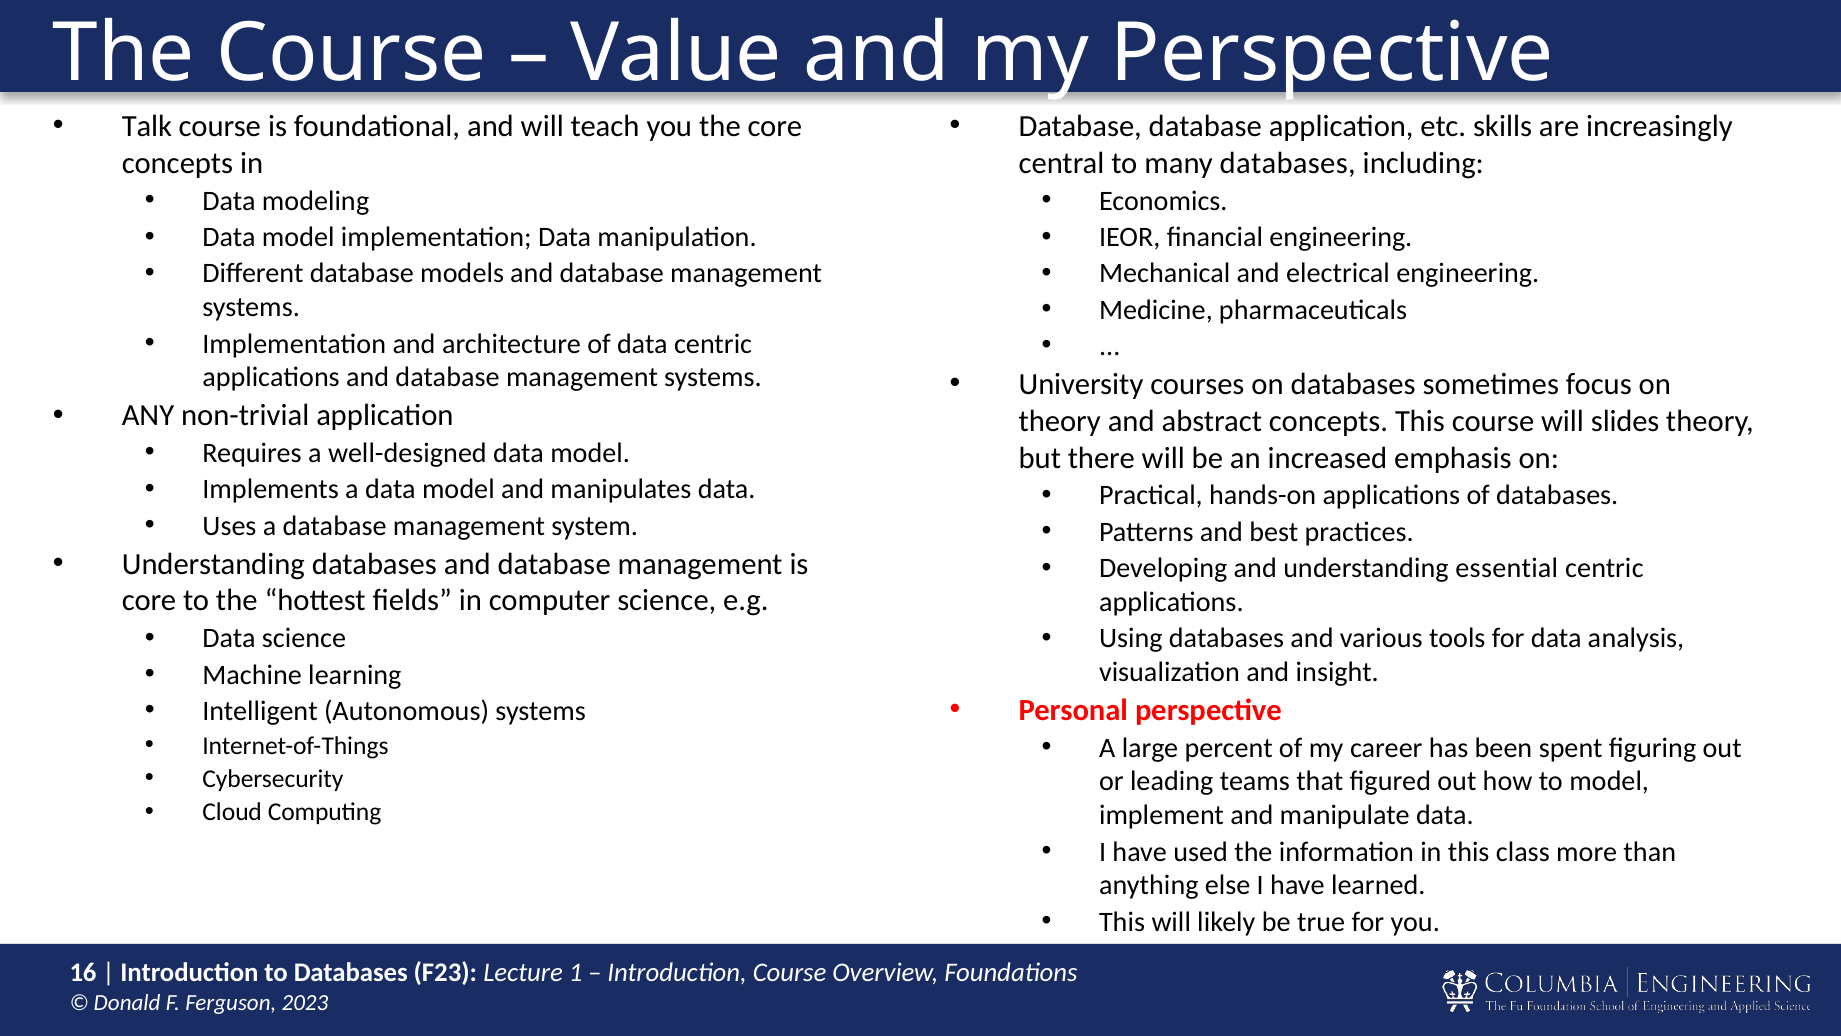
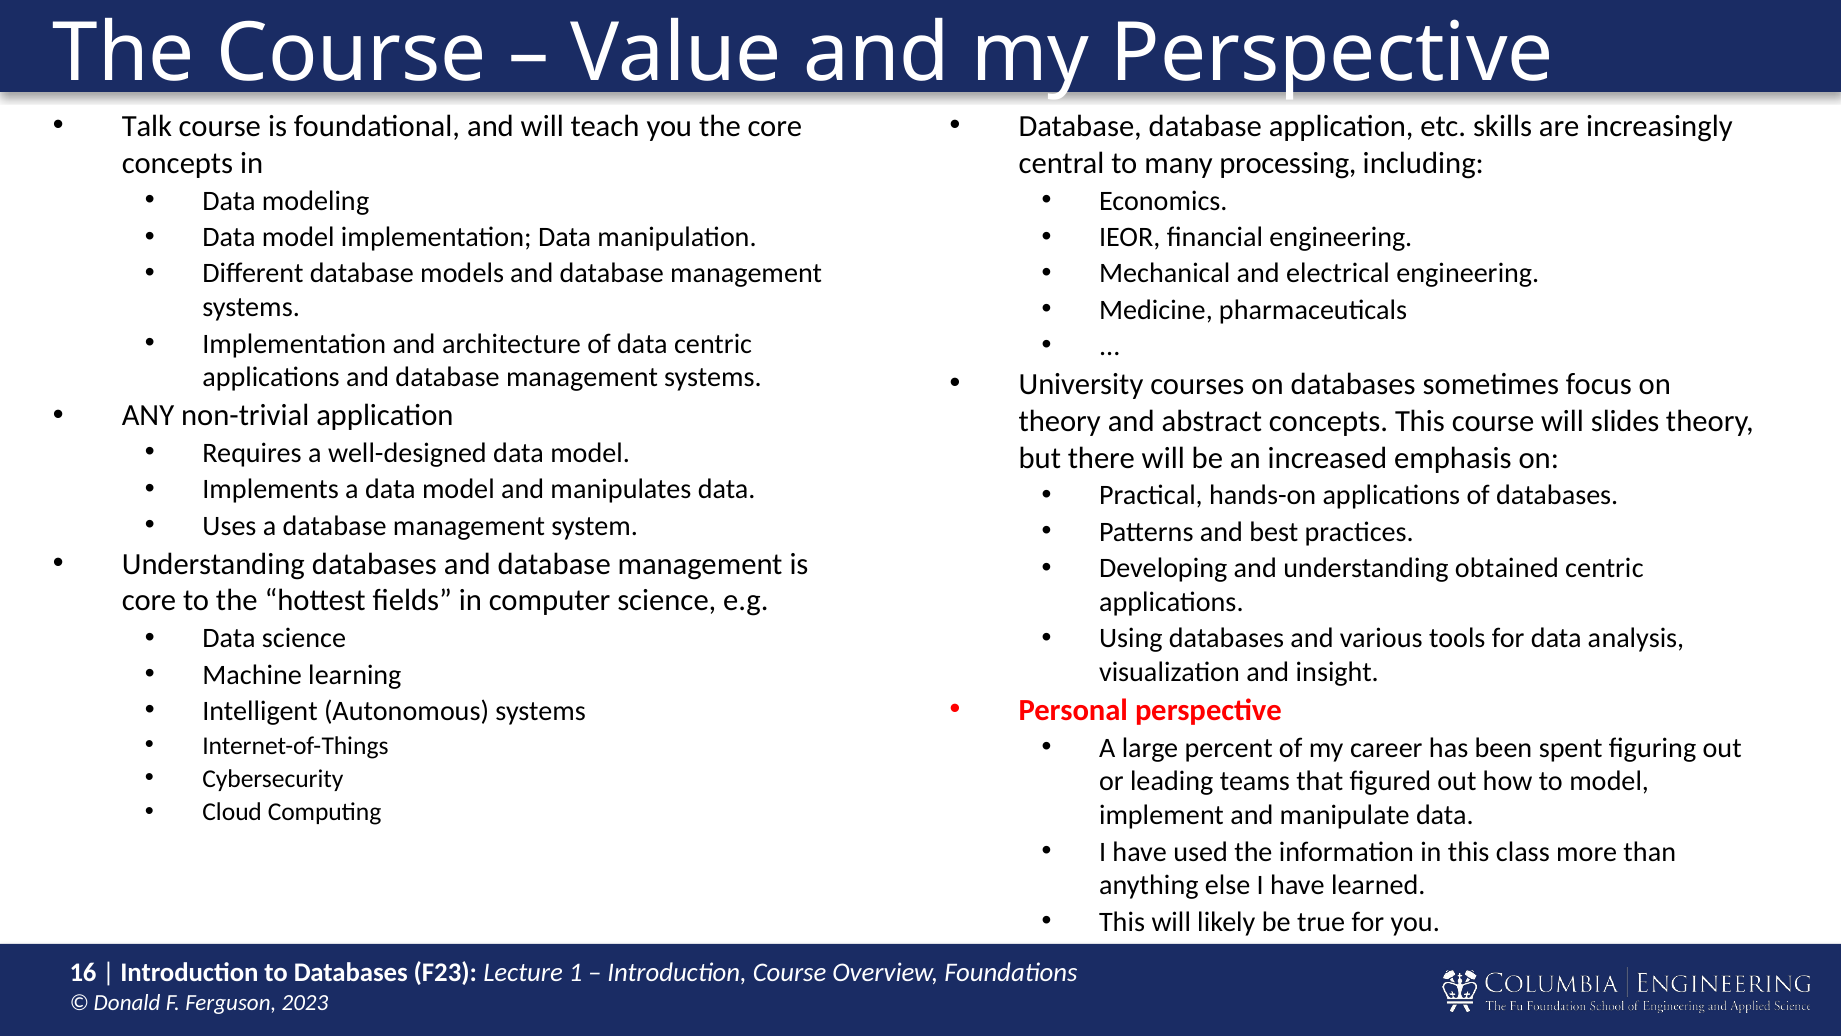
many databases: databases -> processing (1288, 163)
essential: essential -> obtained (1507, 568)
